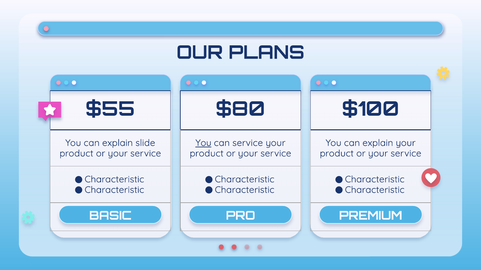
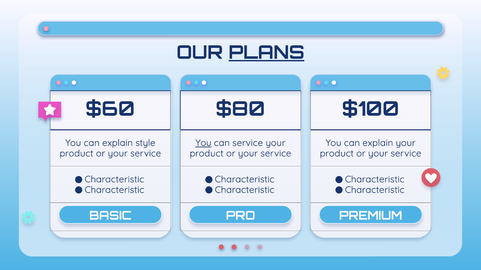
PLANS underline: none -> present (267, 53)
$55: $55 -> $60 (110, 109)
slide: slide -> style (145, 143)
